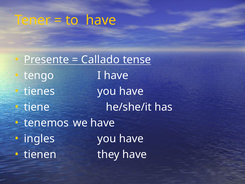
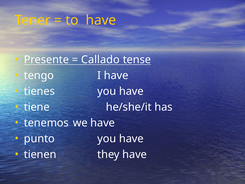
ingles: ingles -> punto (39, 139)
